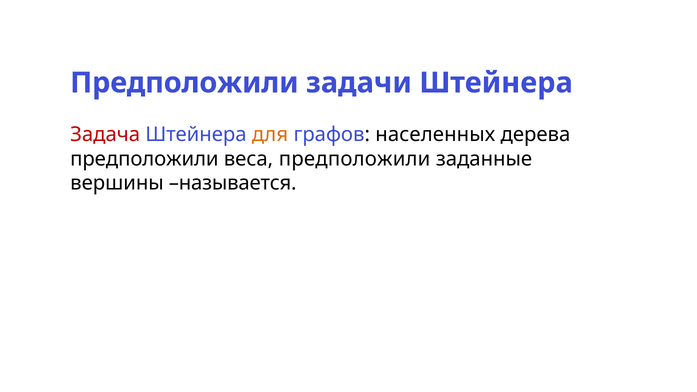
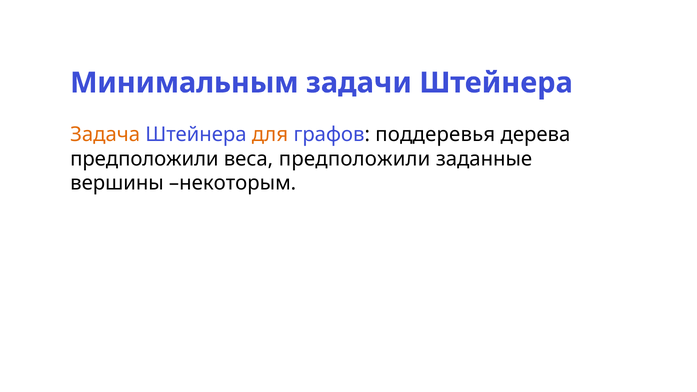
Предположили: Предположили -> Минимальным (184, 83)
Задача colour: red -> orange (105, 134)
населенных: населенных -> поддеревья (435, 134)
называется: называется -> некоторым (233, 183)
